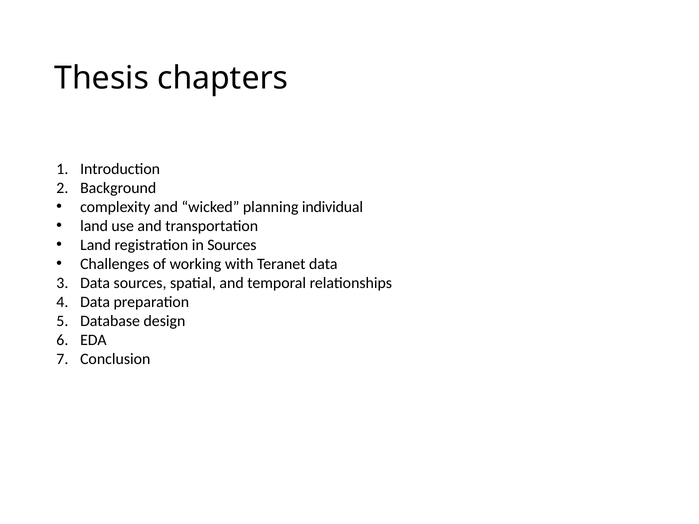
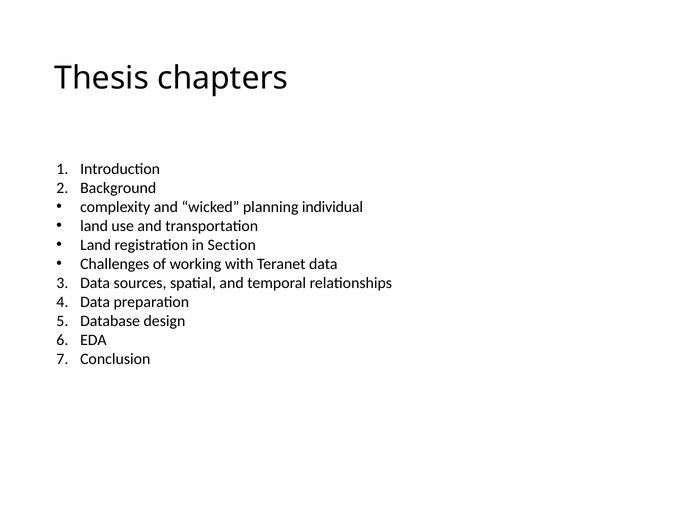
in Sources: Sources -> Section (232, 245)
